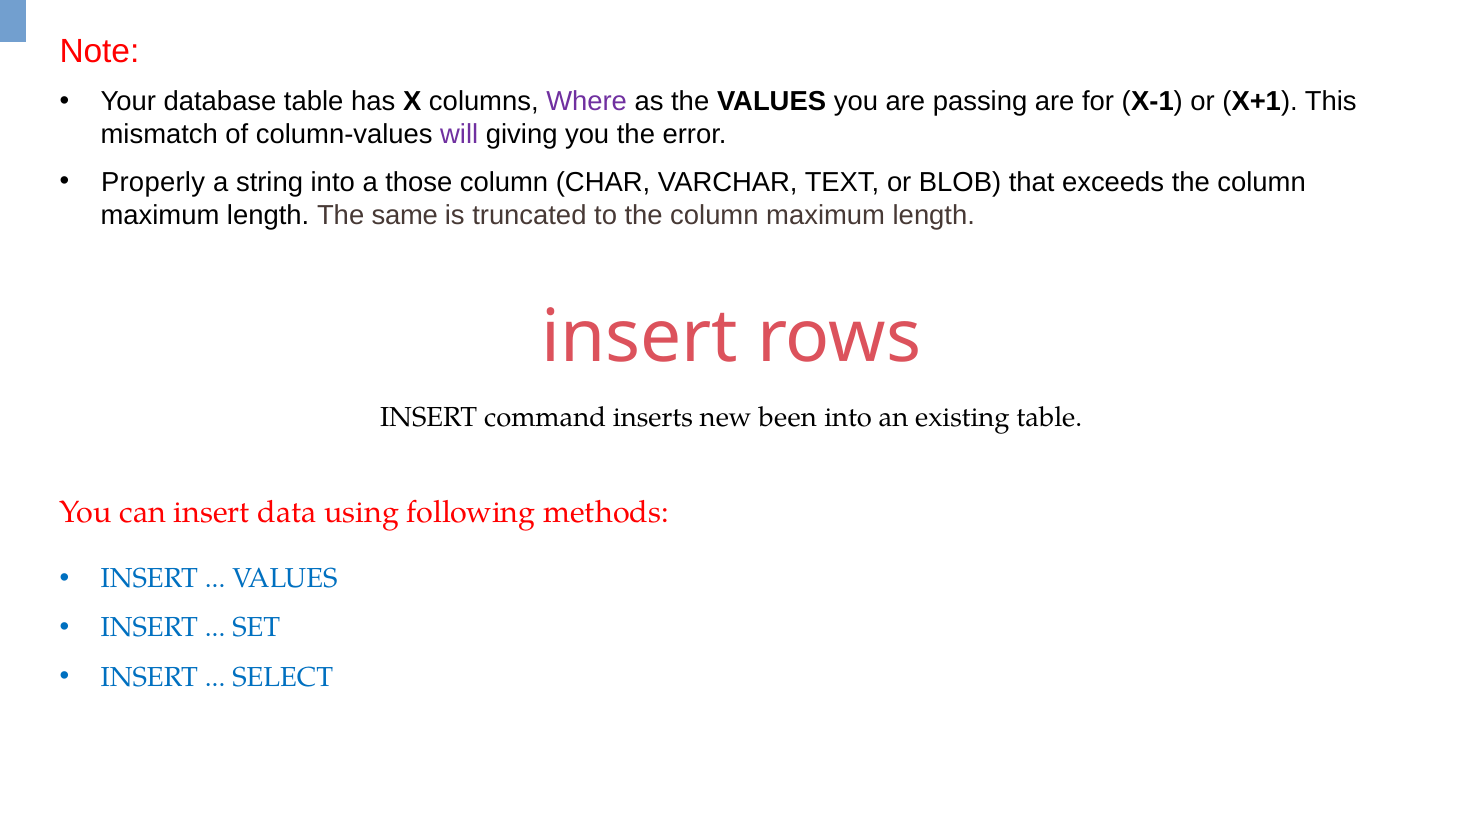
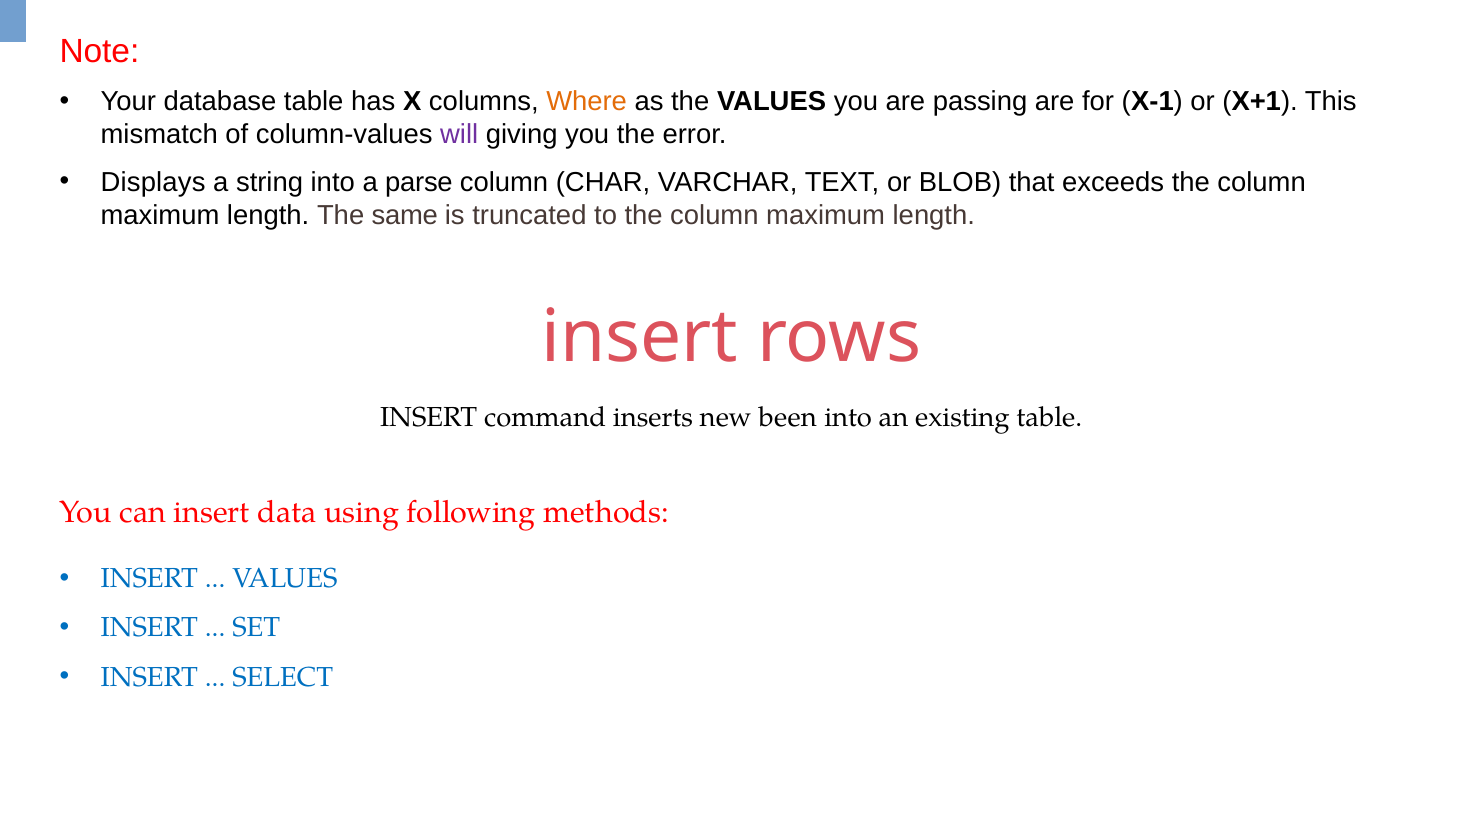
Where colour: purple -> orange (587, 102)
Properly: Properly -> Displays (153, 182)
those: those -> parse (419, 182)
